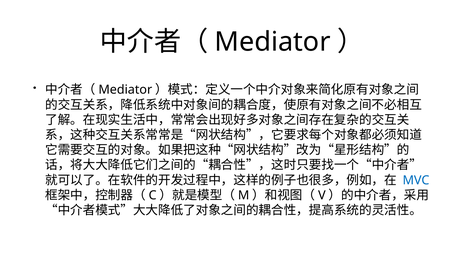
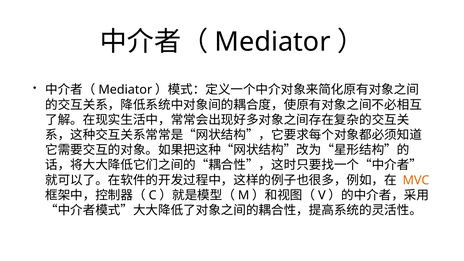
MVC colour: blue -> orange (416, 180)
